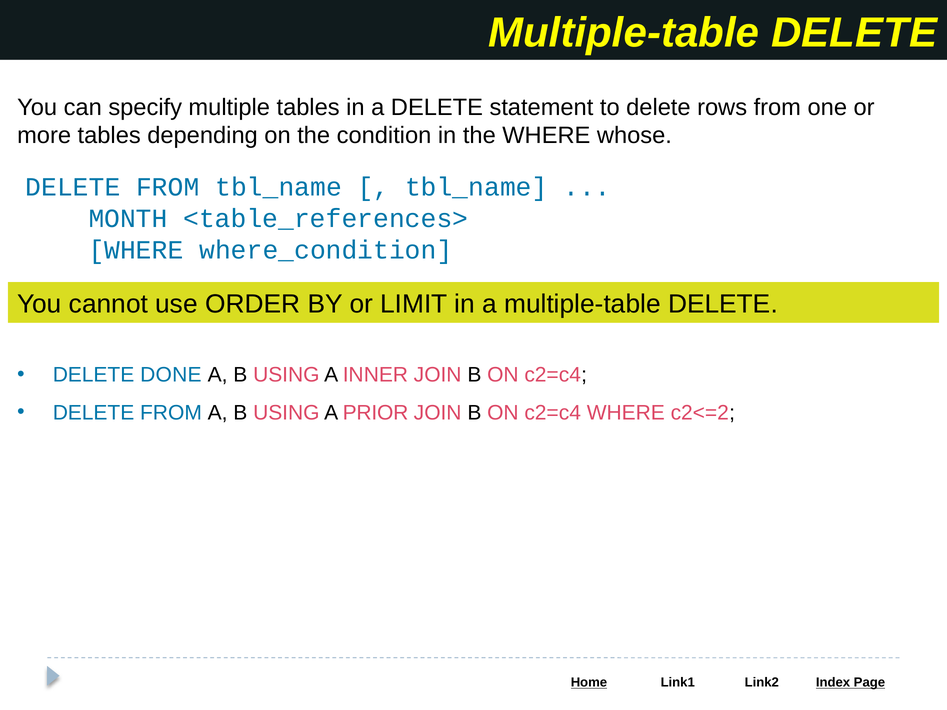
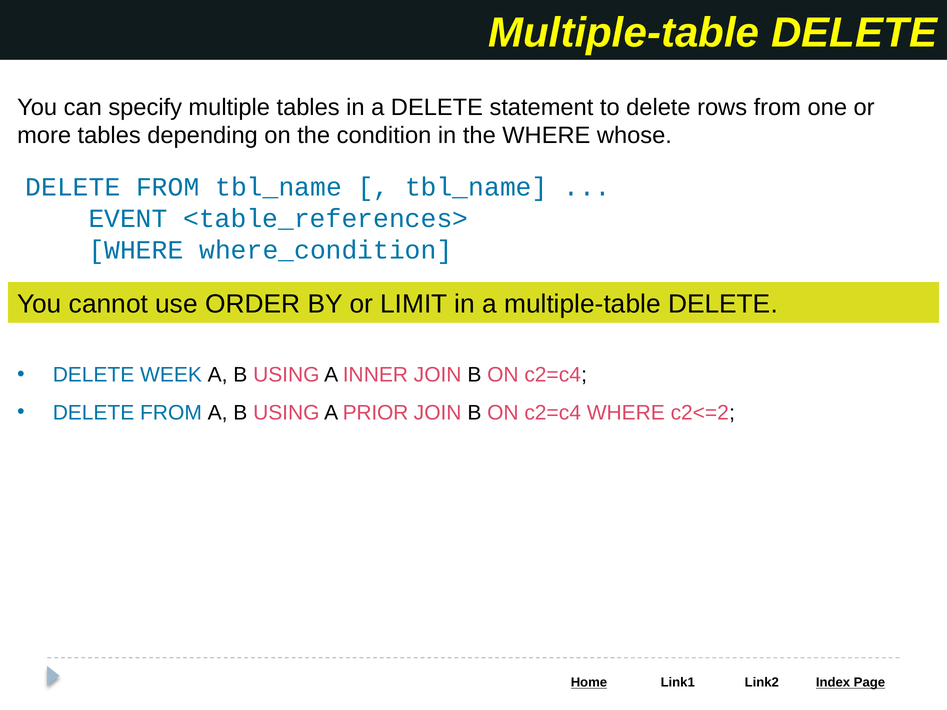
MONTH: MONTH -> EVENT (128, 219)
DONE: DONE -> WEEK (171, 375)
